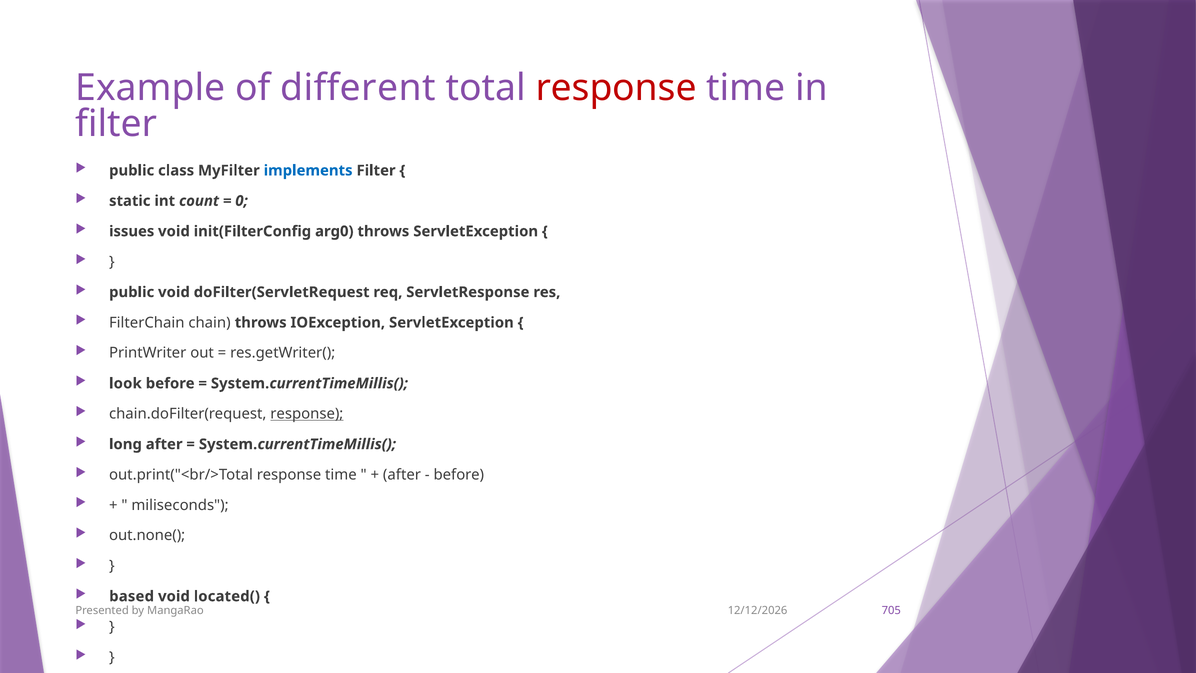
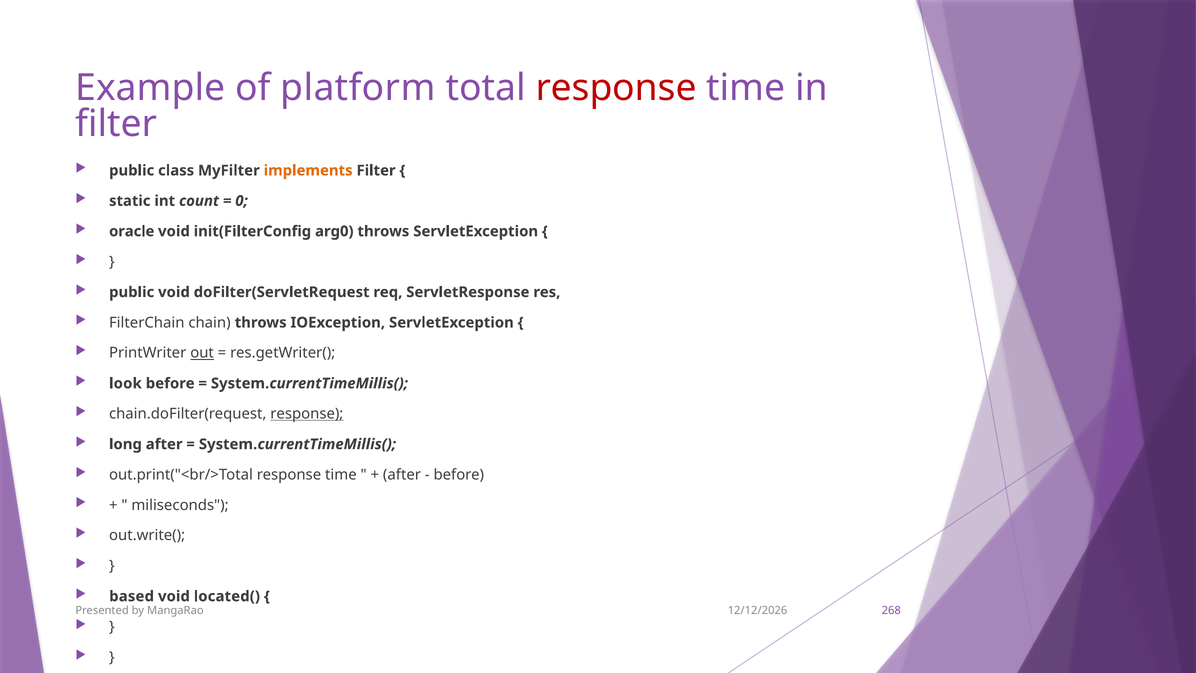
different: different -> platform (358, 88)
implements colour: blue -> orange (308, 170)
issues: issues -> oracle (132, 231)
out underline: none -> present (202, 353)
out.none(: out.none( -> out.write( (147, 535)
705: 705 -> 268 (891, 610)
